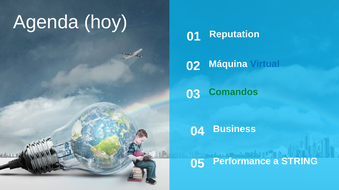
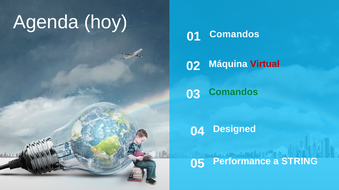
Reputation: Reputation -> Comandos (234, 34)
Virtual colour: blue -> red (265, 64)
Business: Business -> Designed (234, 130)
